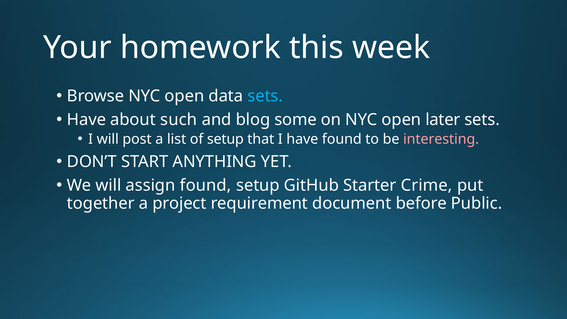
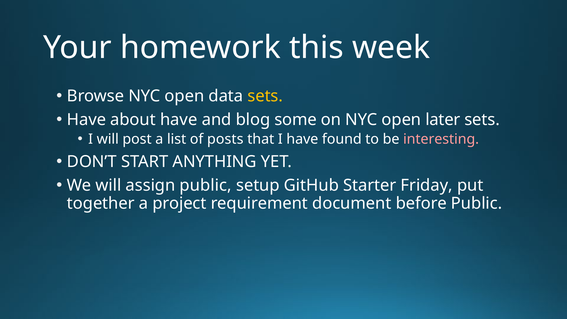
sets colour: light blue -> yellow (265, 96)
about such: such -> have (179, 120)
of setup: setup -> posts (225, 139)
assign found: found -> public (206, 185)
Crime: Crime -> Friday (427, 185)
